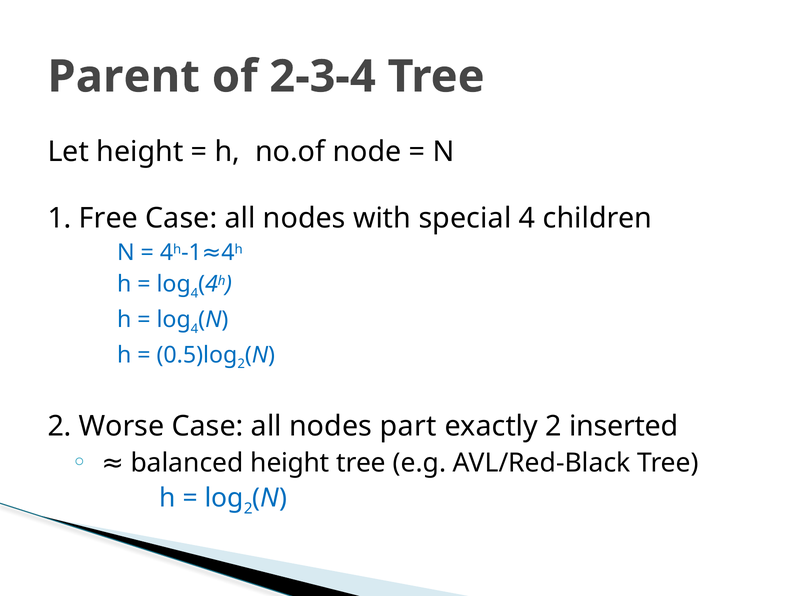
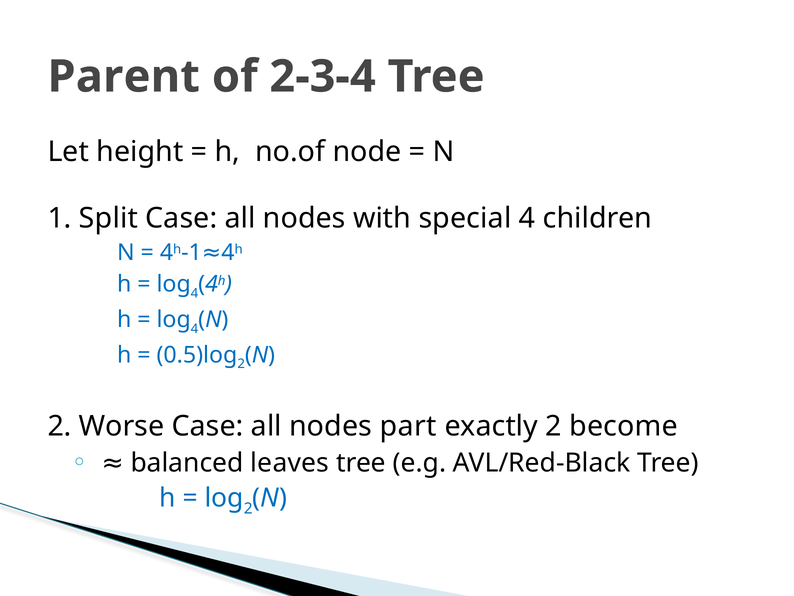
Free: Free -> Split (108, 218)
inserted: inserted -> become (624, 426)
balanced height: height -> leaves (290, 462)
